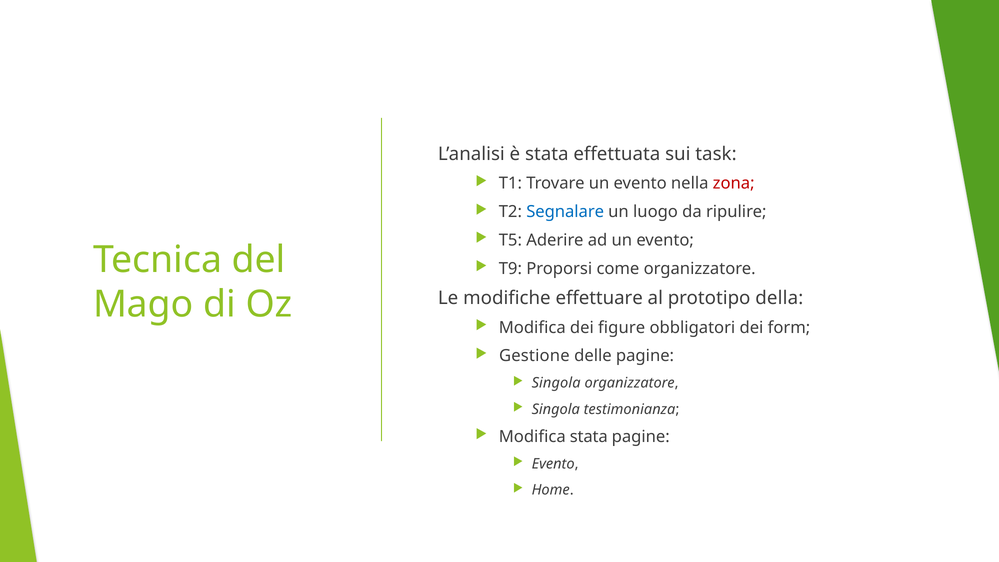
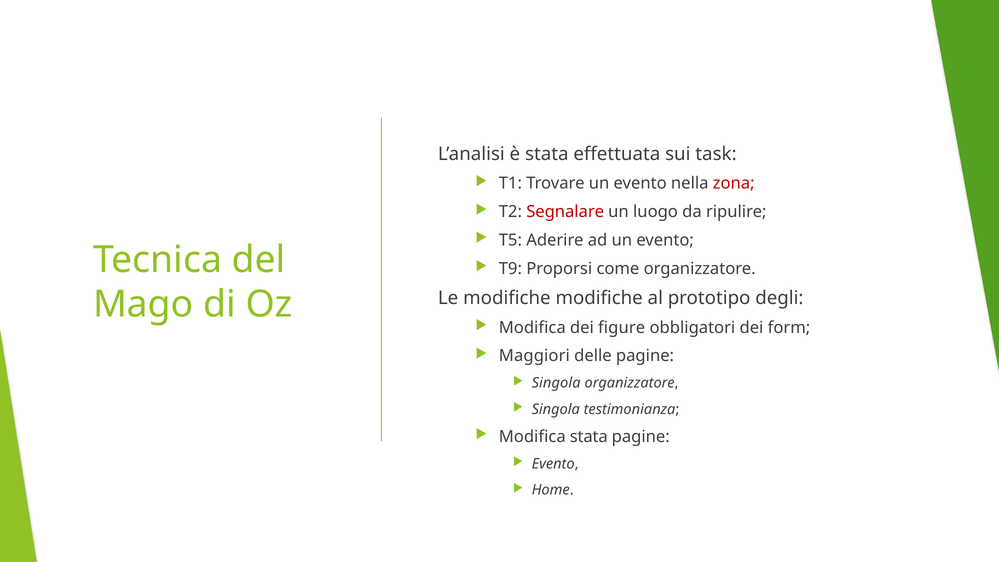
Segnalare colour: blue -> red (565, 212)
modifiche effettuare: effettuare -> modifiche (599, 298)
della: della -> degli (779, 298)
Gestione: Gestione -> Maggiori (534, 356)
